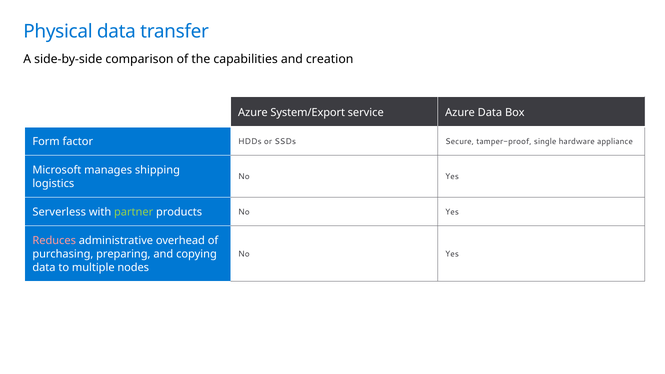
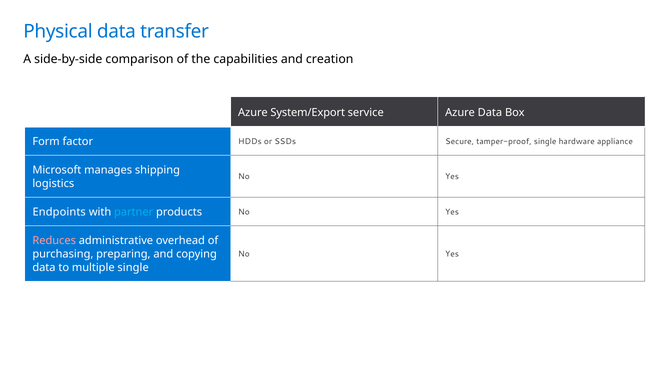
Serverless: Serverless -> Endpoints (59, 212)
partner colour: light green -> light blue (134, 212)
multiple nodes: nodes -> single (133, 268)
